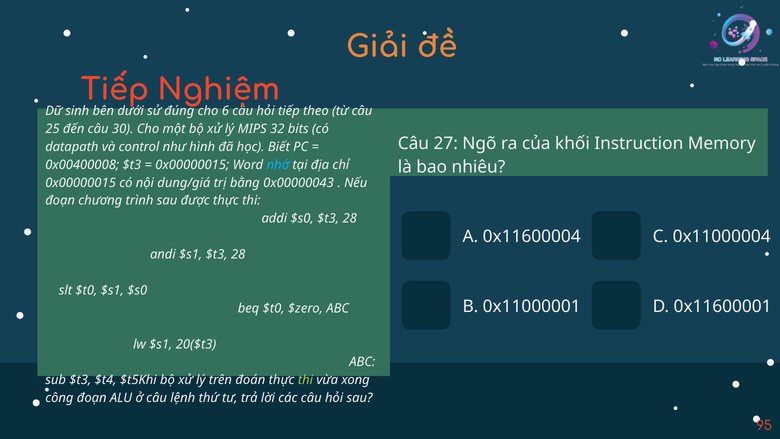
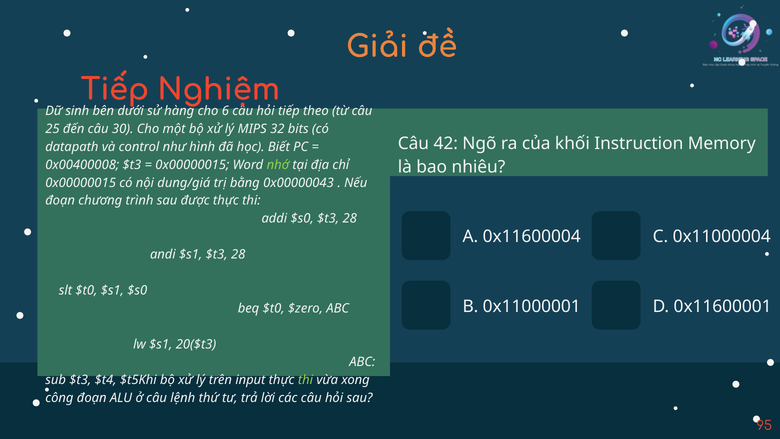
đúng: đúng -> hàng (179, 111)
27: 27 -> 42 (446, 143)
nhớ colour: light blue -> light green (278, 165)
đoán: đoán -> input (250, 380)
